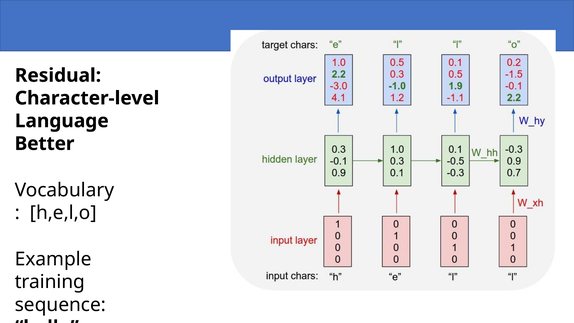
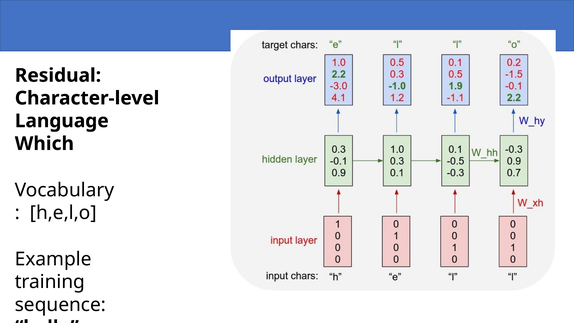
Better: Better -> Which (44, 144)
